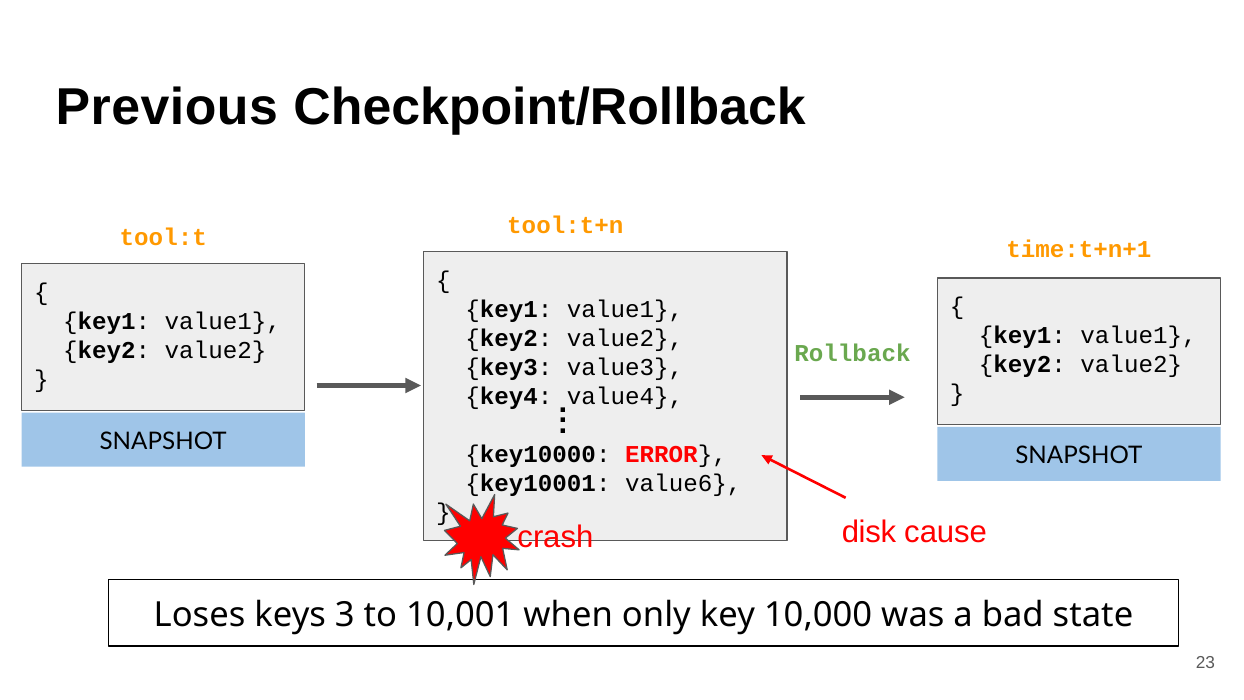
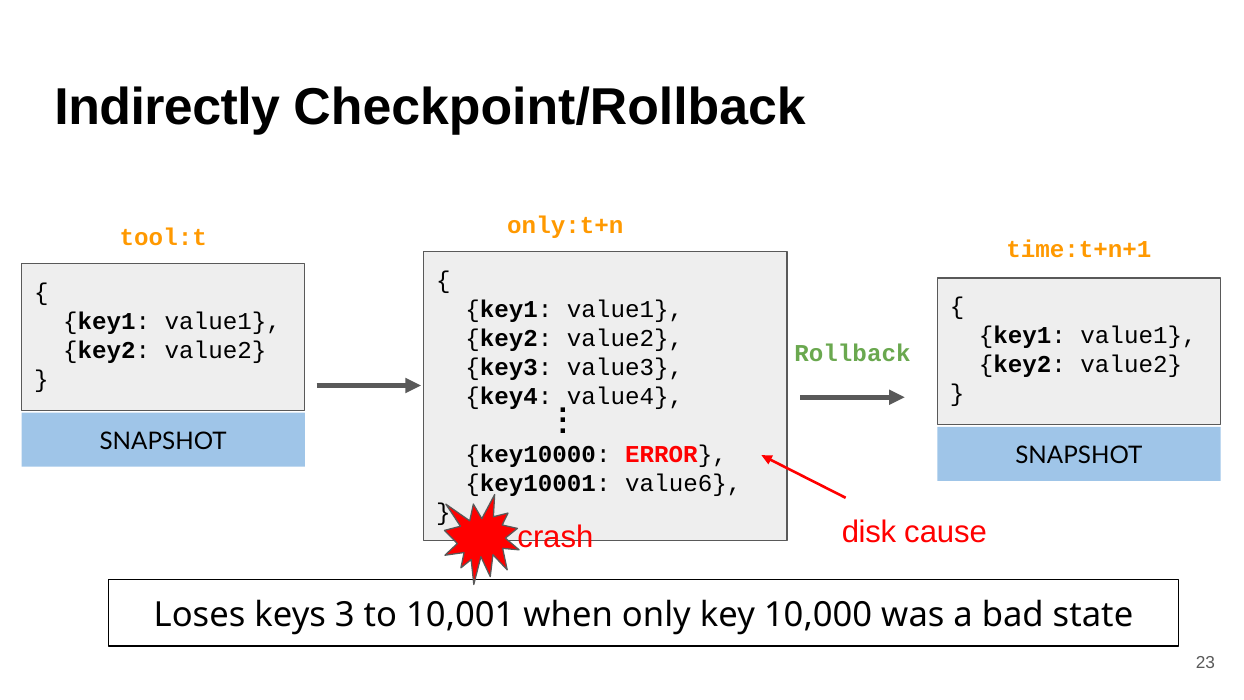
Previous: Previous -> Indirectly (167, 108)
tool:t+n: tool:t+n -> only:t+n (565, 226)
